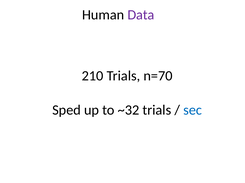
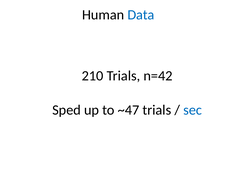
Data colour: purple -> blue (141, 15)
n=70: n=70 -> n=42 (158, 76)
~32: ~32 -> ~47 (129, 110)
